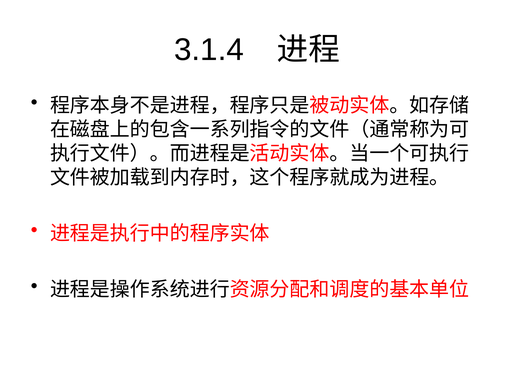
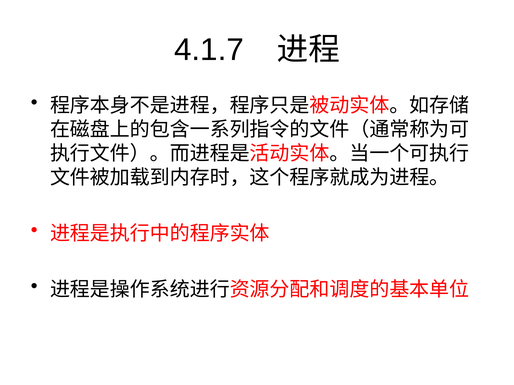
3.1.4: 3.1.4 -> 4.1.7 (209, 50)
